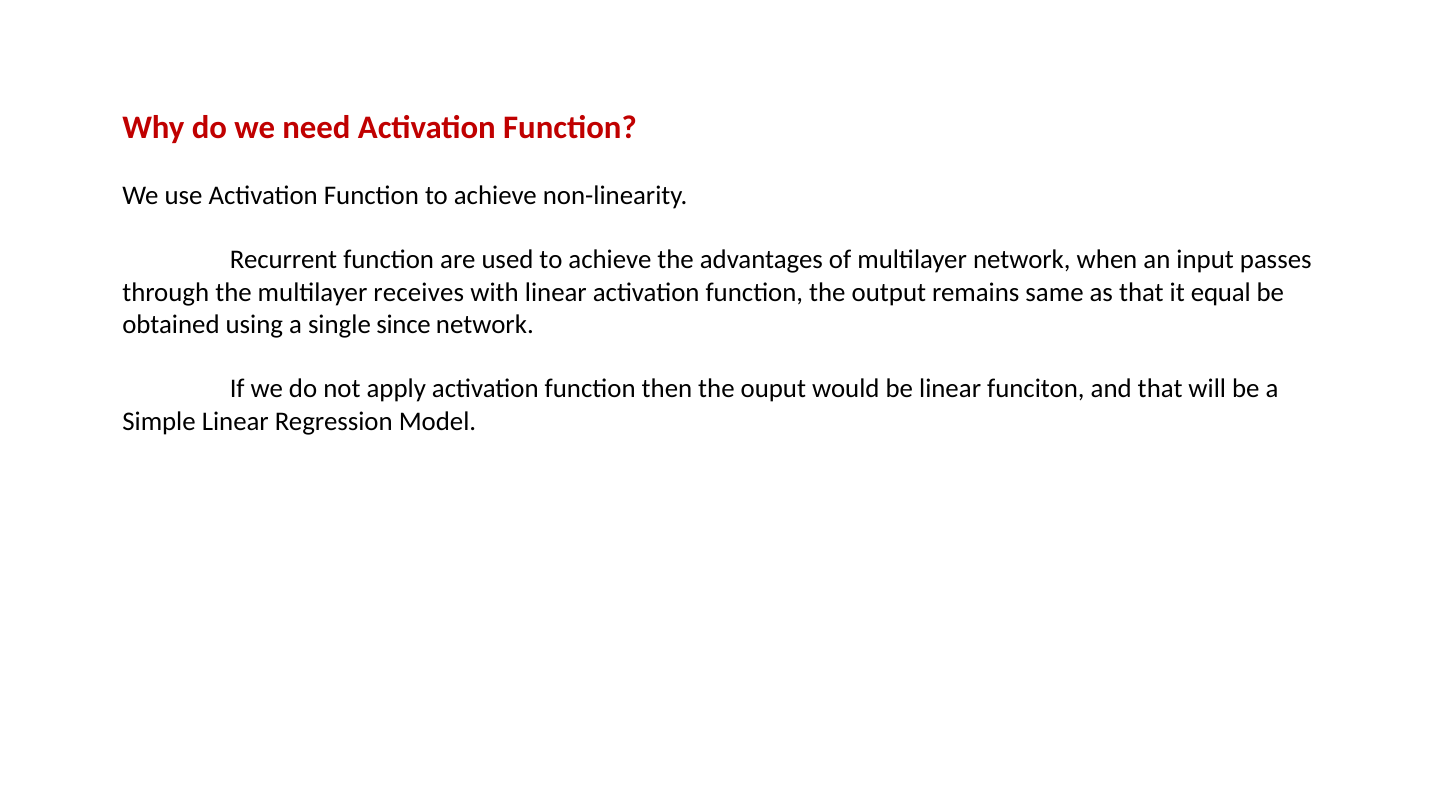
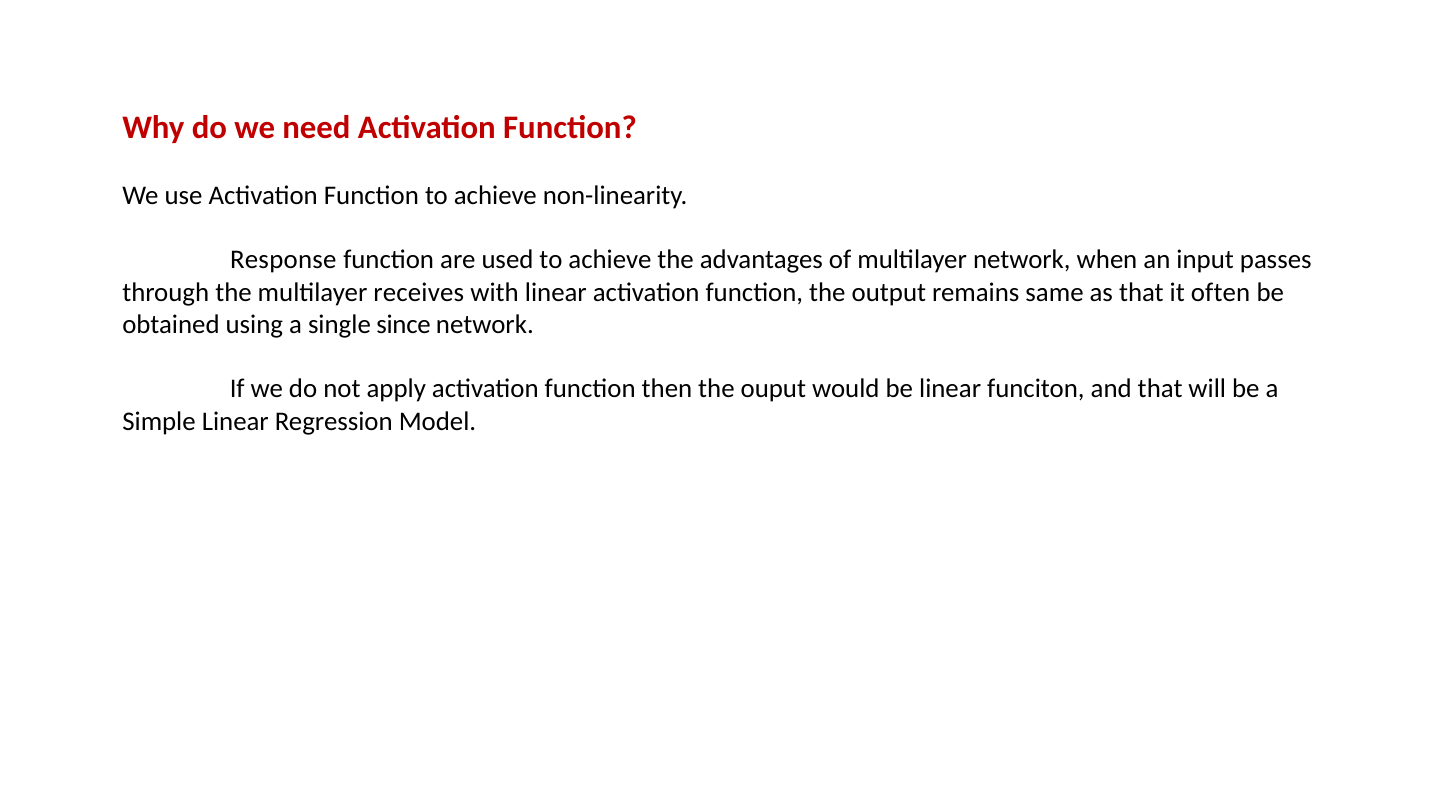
Recurrent: Recurrent -> Response (283, 260)
equal: equal -> often (1221, 292)
